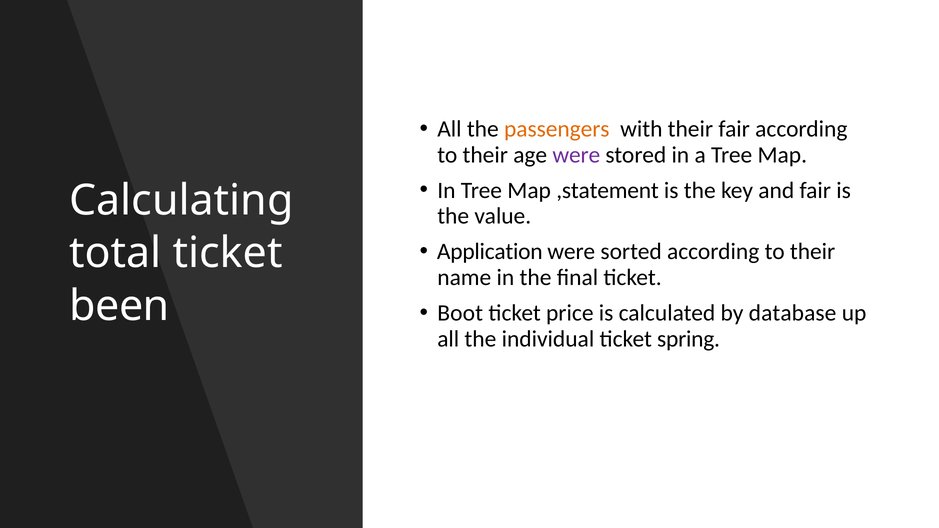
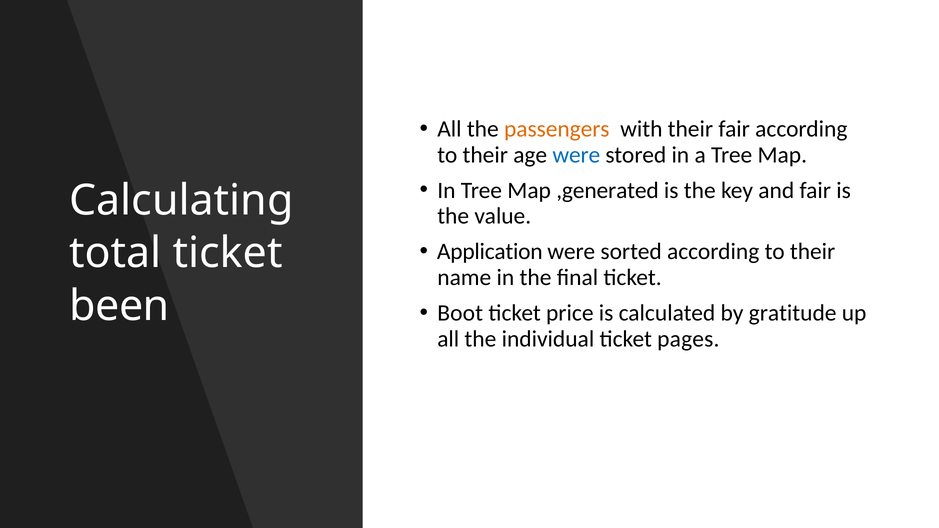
were colour: purple -> blue (576, 155)
,statement: ,statement -> ,generated (608, 190)
database: database -> gratitude (793, 313)
spring: spring -> pages (688, 339)
